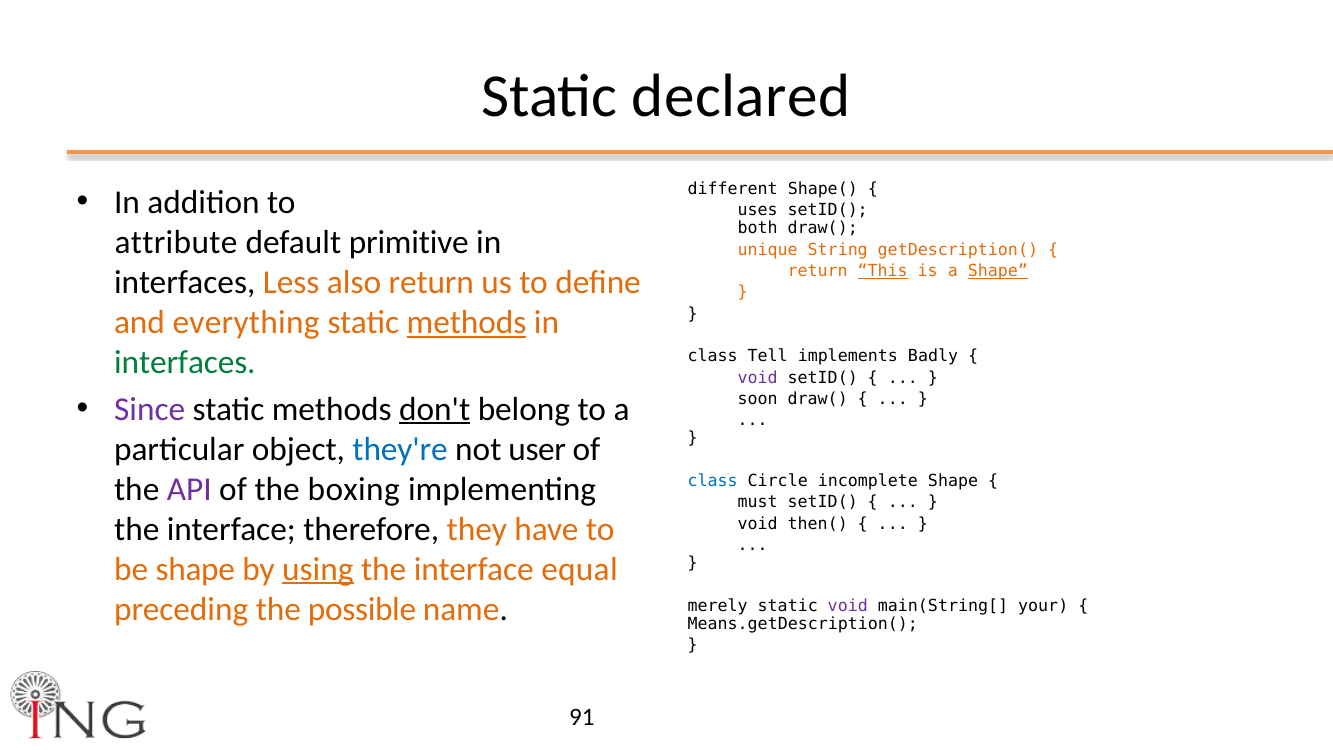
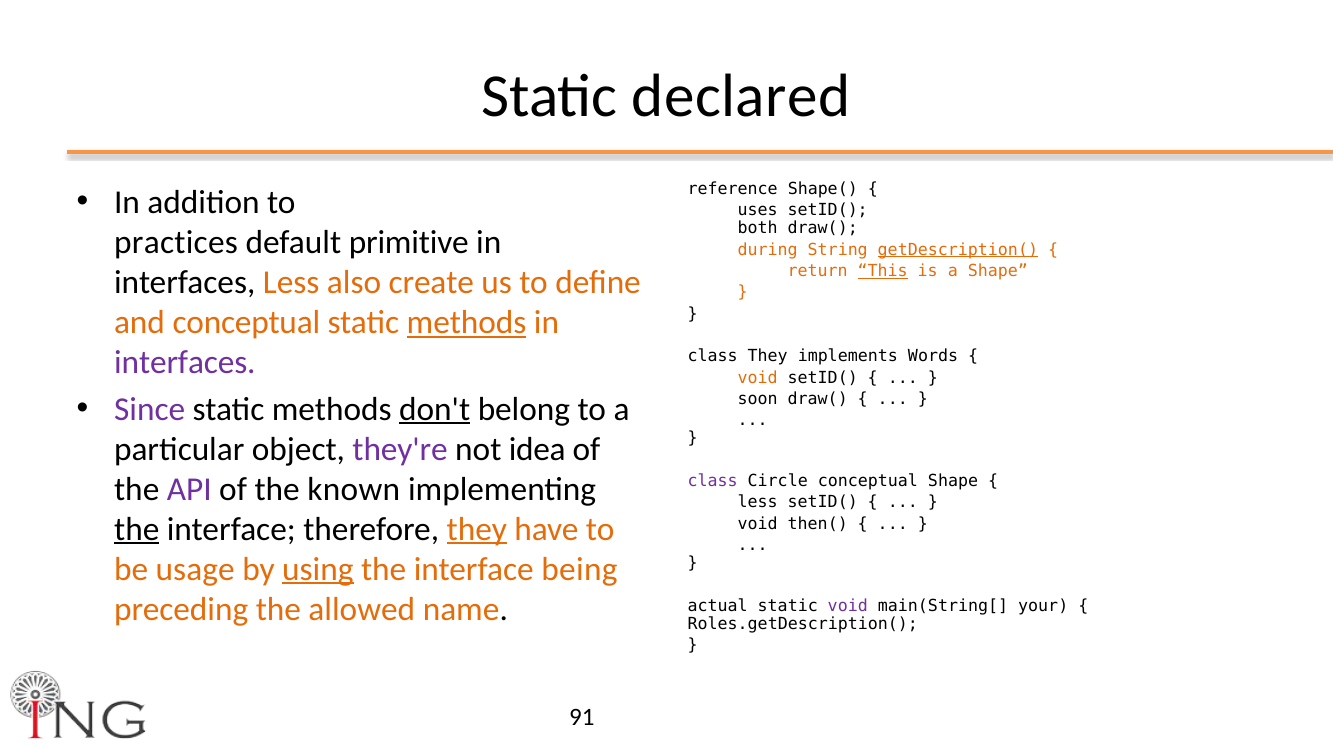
different: different -> reference (733, 189)
attribute: attribute -> practices (176, 242)
unique: unique -> during (768, 250)
getDescription( underline: none -> present (958, 250)
Shape underline: present -> none (998, 271)
also return: return -> create (431, 282)
and everything: everything -> conceptual (246, 322)
interfaces colour: green -> purple (185, 362)
class Tell: Tell -> They (768, 356)
Badly: Badly -> Words (933, 356)
void colour: purple -> orange (758, 378)
they're colour: blue -> purple (400, 449)
user: user -> idea (537, 449)
class colour: blue -> purple (713, 481)
Circle incomplete: incomplete -> conceptual (868, 481)
boxing: boxing -> known (354, 489)
must: must -> less (758, 502)
the underline: none -> present (137, 529)
they underline: none -> present (477, 529)
be shape: shape -> usage (195, 569)
equal: equal -> being (579, 569)
possible: possible -> allowed (362, 609)
merely: merely -> actual (718, 605)
Means.getDescription(: Means.getDescription( -> Roles.getDescription( (803, 623)
